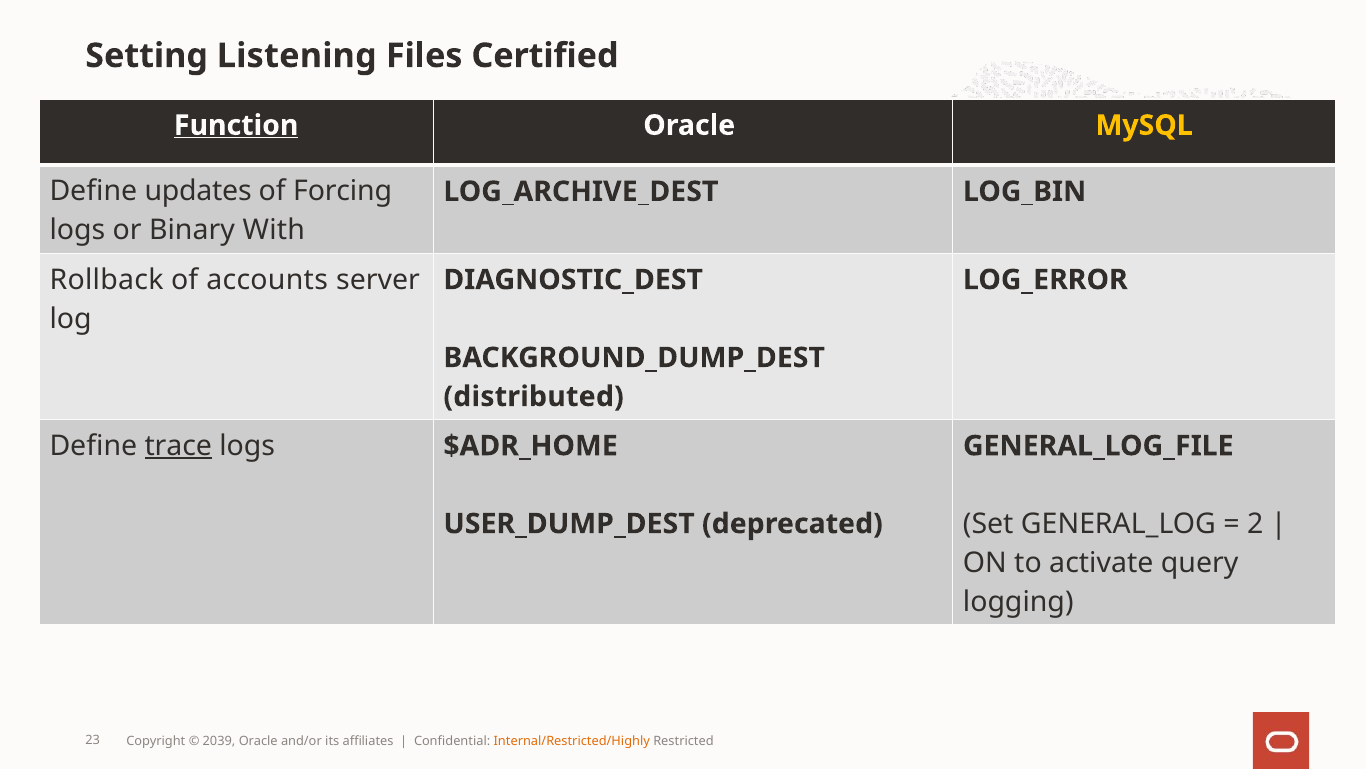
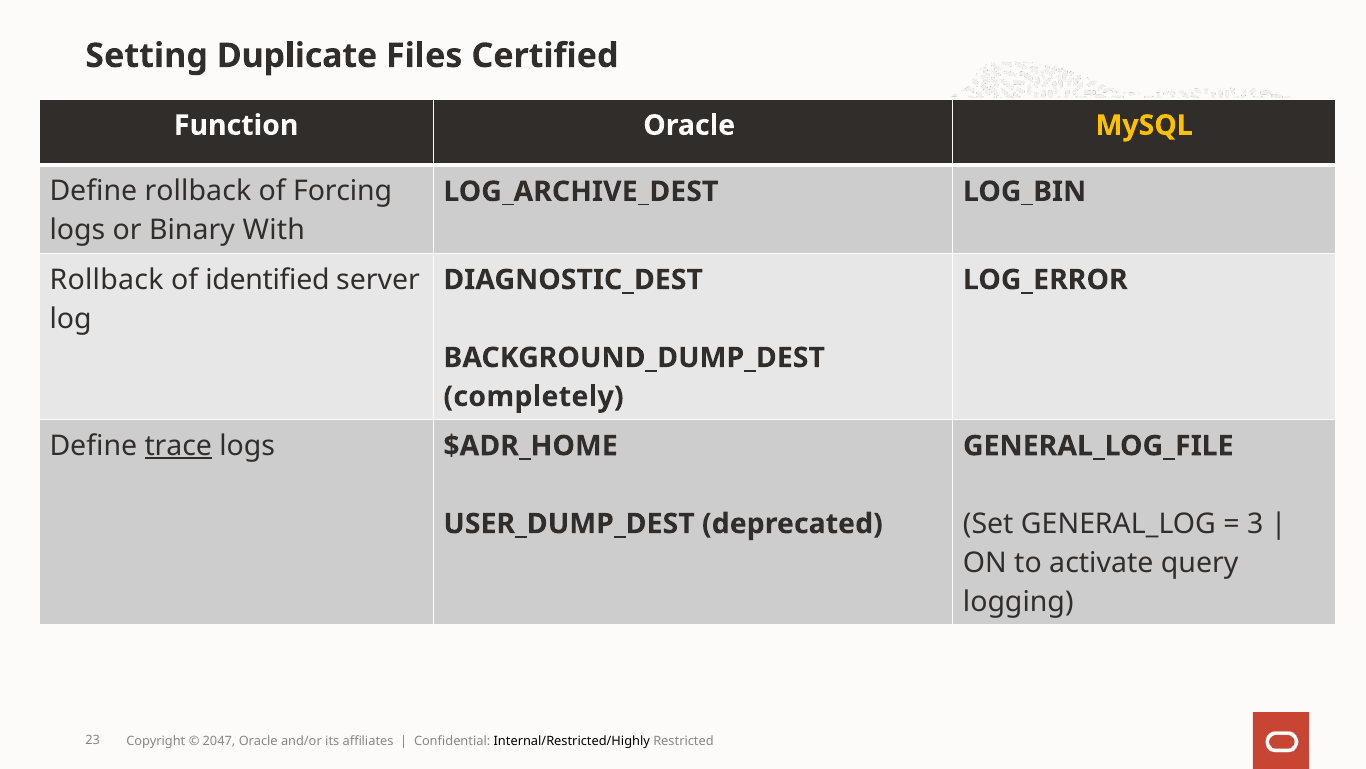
Listening: Listening -> Duplicate (297, 56)
Function underline: present -> none (236, 125)
Define updates: updates -> rollback (198, 191)
accounts: accounts -> identified (267, 280)
distributed: distributed -> completely (534, 396)
2: 2 -> 3 (1255, 523)
2039: 2039 -> 2047 (219, 741)
Internal/Restricted/Highly colour: orange -> black (572, 741)
